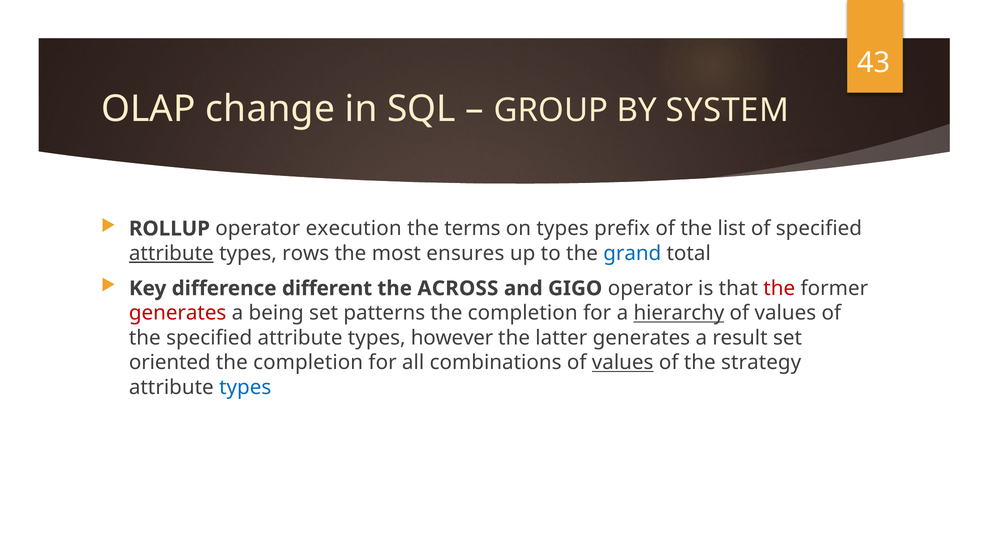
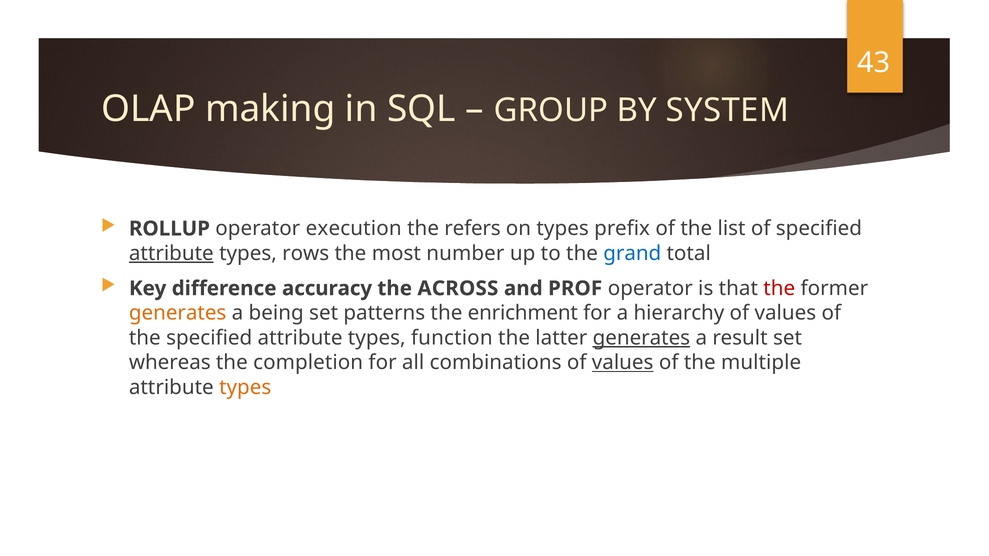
change: change -> making (270, 109)
terms: terms -> refers (473, 229)
ensures: ensures -> number (465, 254)
different: different -> accuracy (327, 289)
GIGO: GIGO -> PROF (575, 289)
generates colour: red -> orange (178, 313)
completion: completion -> enrichment (523, 313)
hierarchy underline: present -> none (679, 313)
however: however -> function (452, 338)
generates underline: none -> present (641, 338)
oriented: oriented -> whereas (170, 363)
strategy: strategy -> multiple (761, 363)
types colour: blue -> orange (245, 388)
